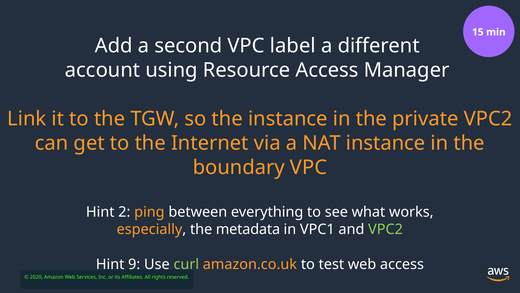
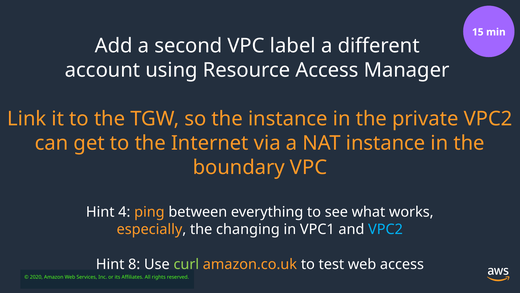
2: 2 -> 4 (124, 212)
metadata: metadata -> changing (248, 229)
VPC2 colour: light green -> light blue (386, 229)
9: 9 -> 8 (134, 264)
